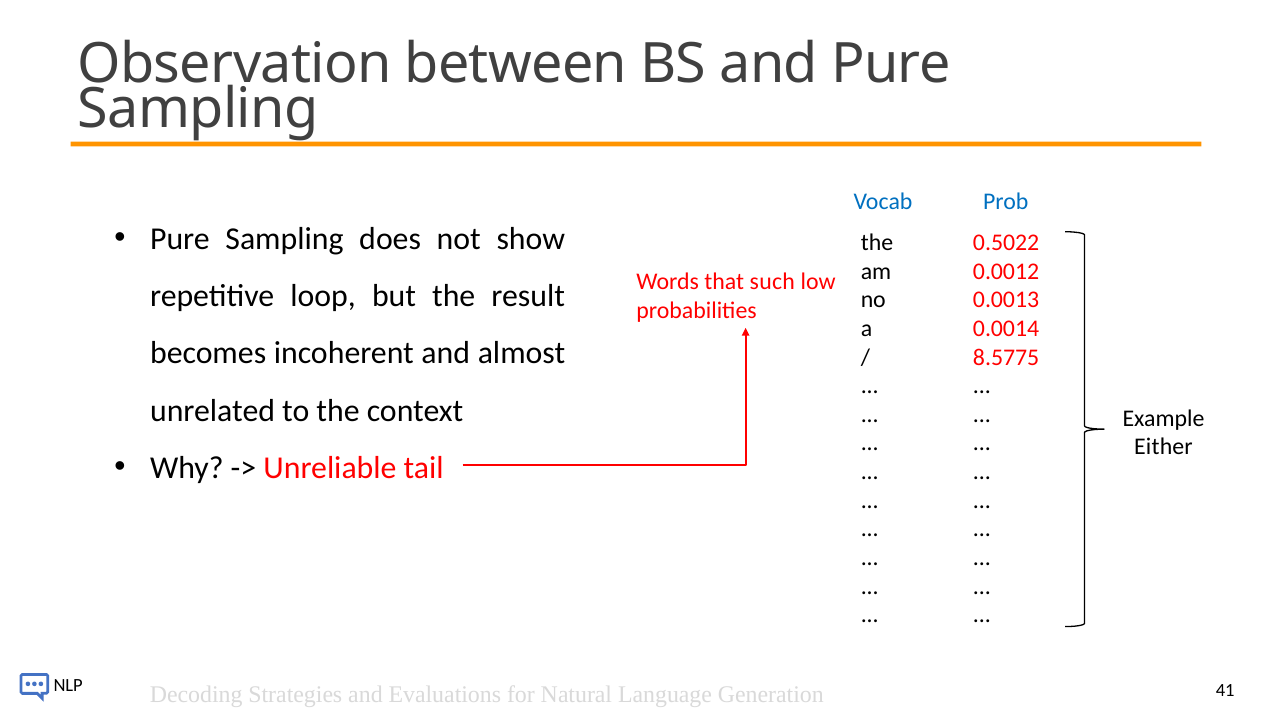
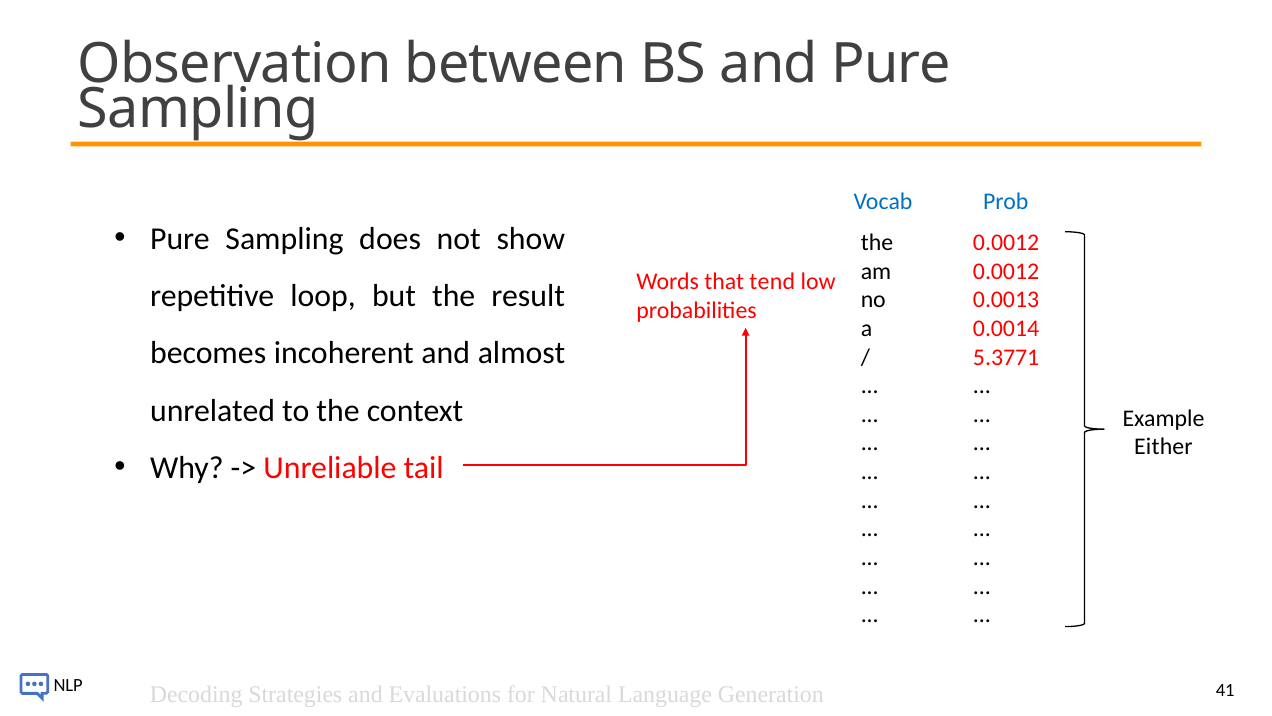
0.5022: 0.5022 -> 0.0012 (1006, 242)
such: such -> tend (772, 282)
8.5775: 8.5775 -> 5.3771 (1006, 357)
